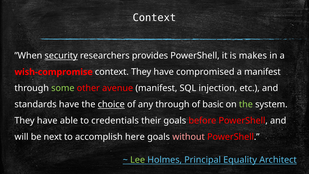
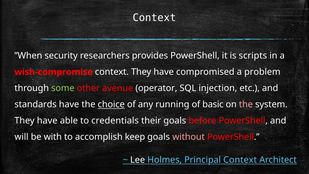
security underline: present -> none (61, 56)
makes: makes -> scripts (253, 56)
a manifest: manifest -> problem (262, 72)
avenue manifest: manifest -> operator (156, 88)
any through: through -> running (172, 104)
the colour: light green -> pink (246, 104)
next: next -> with (53, 137)
here: here -> keep (135, 137)
Lee colour: light green -> white (138, 160)
Principal Equality: Equality -> Context (240, 160)
